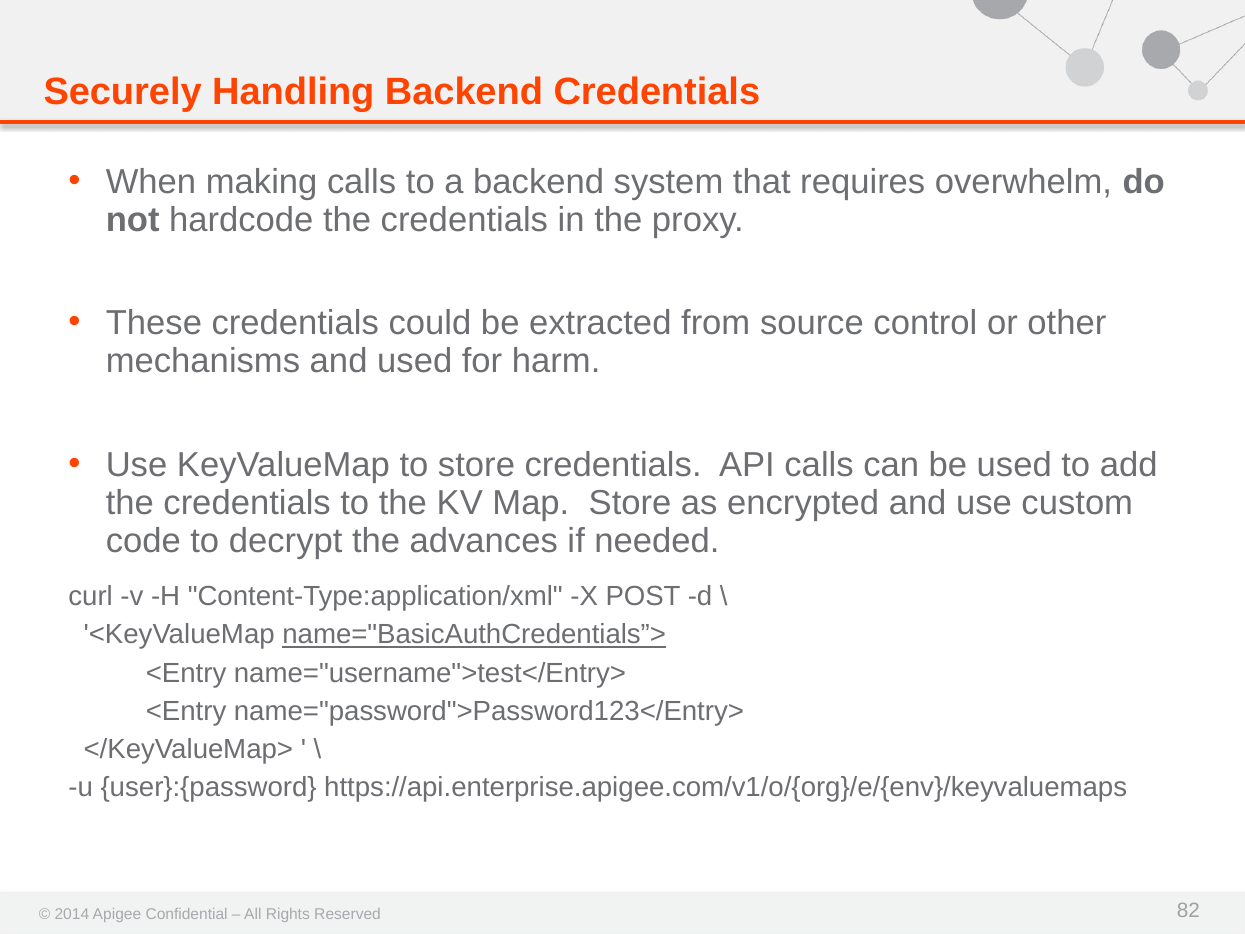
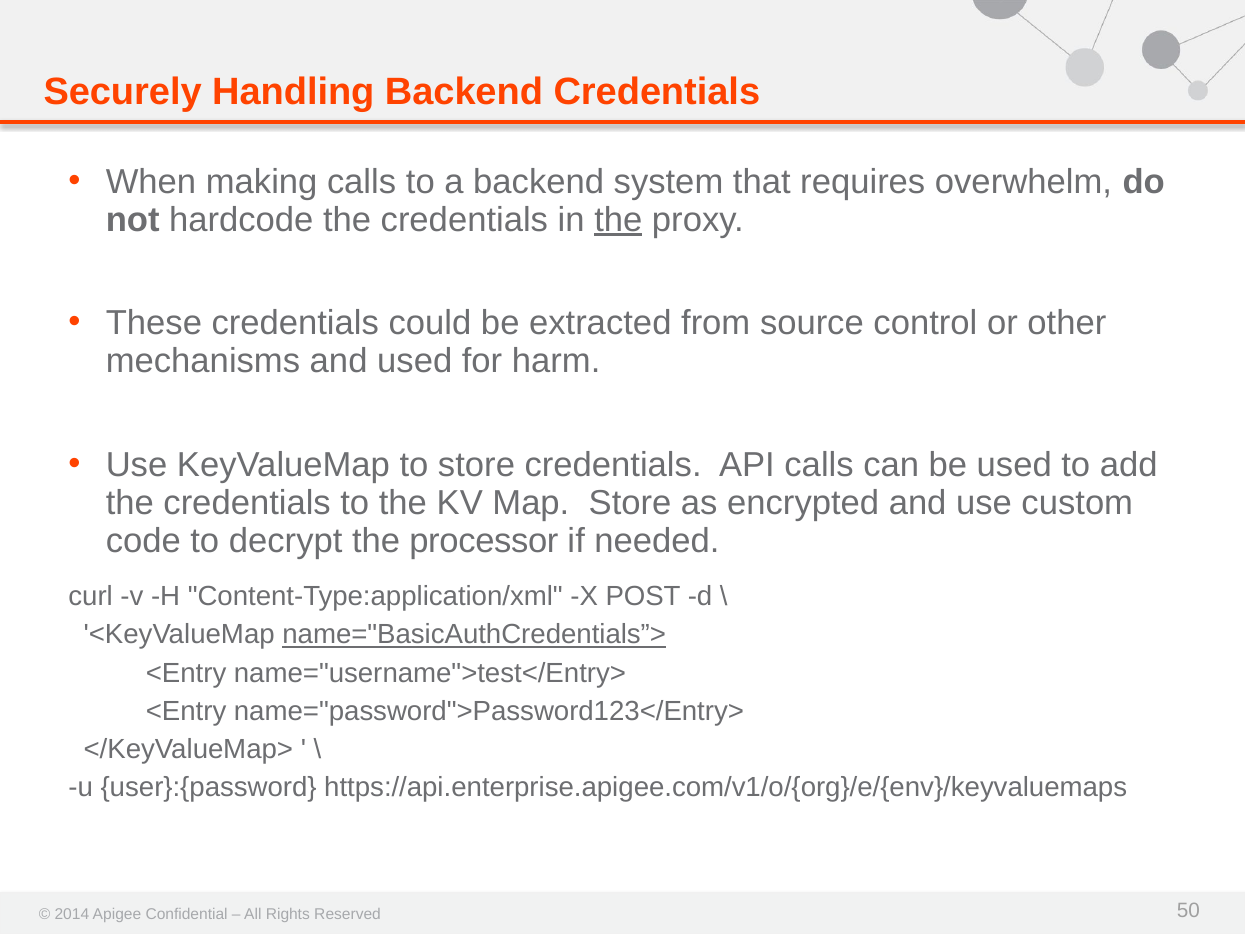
the underline: none -> present (618, 220)
advances: advances -> processor (484, 541)
82: 82 -> 50 (1188, 910)
